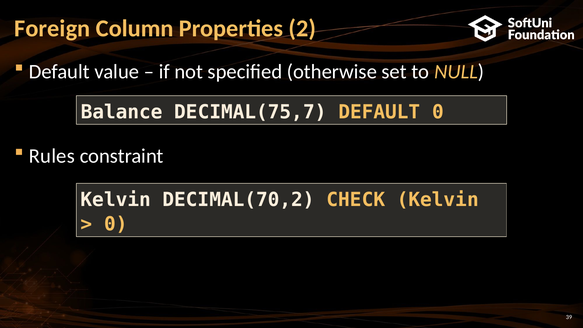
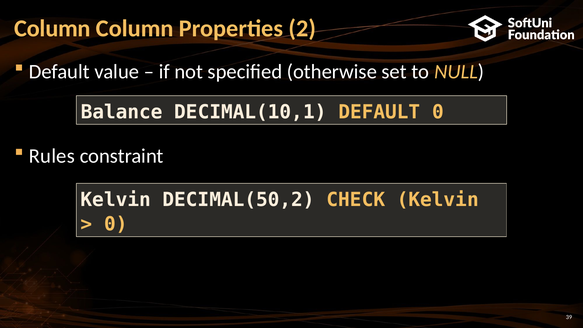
Foreign: Foreign -> Column (52, 28)
DECIMAL(75,7: DECIMAL(75,7 -> DECIMAL(10,1 (250, 112)
DECIMAL(70,2: DECIMAL(70,2 -> DECIMAL(50,2 (239, 200)
